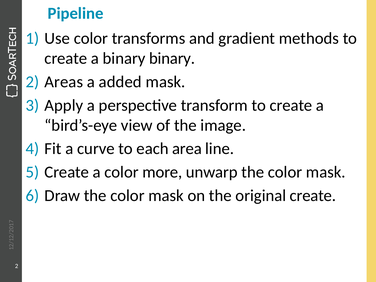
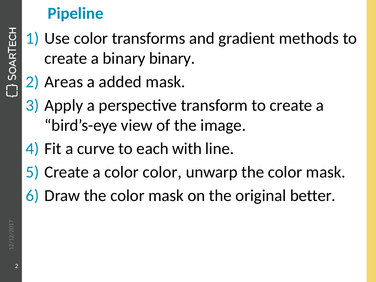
area: area -> with (187, 149)
color more: more -> color (162, 172)
original create: create -> better (313, 196)
